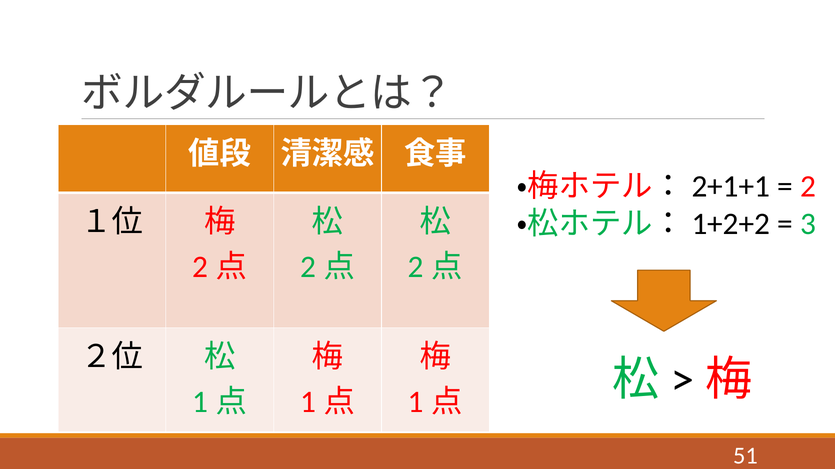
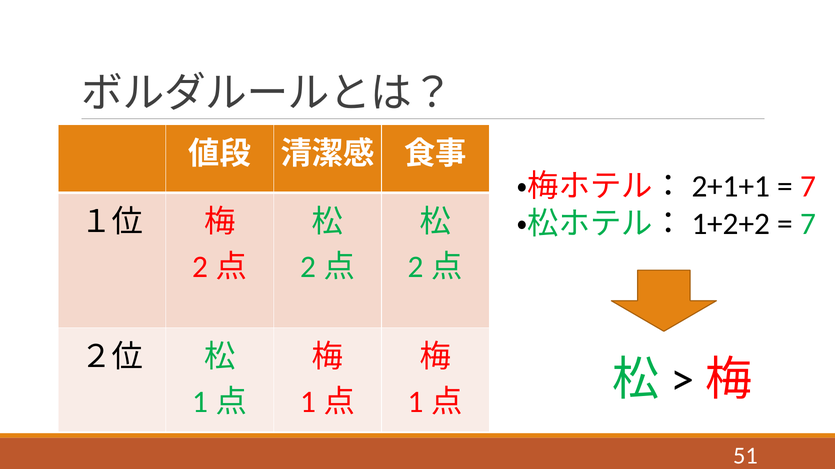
2: 2 -> 7 (808, 187)
3: 3 -> 7 (808, 224)
